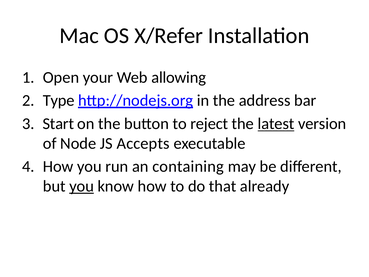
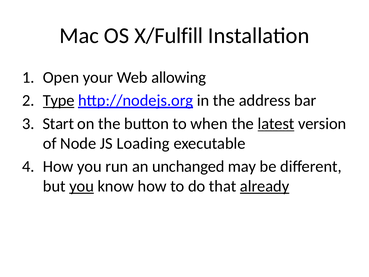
X/Refer: X/Refer -> X/Fulfill (169, 36)
Type underline: none -> present (59, 100)
reject: reject -> when (209, 124)
Accepts: Accepts -> Loading (143, 143)
containing: containing -> unchanged (188, 166)
already underline: none -> present (265, 186)
